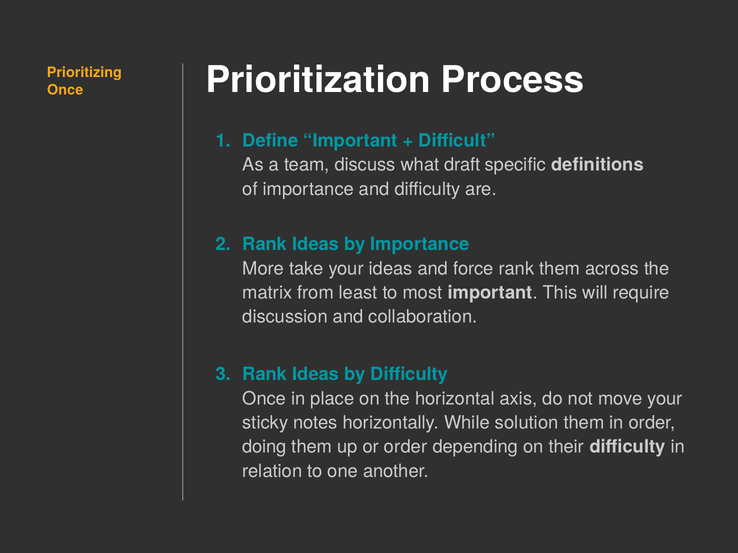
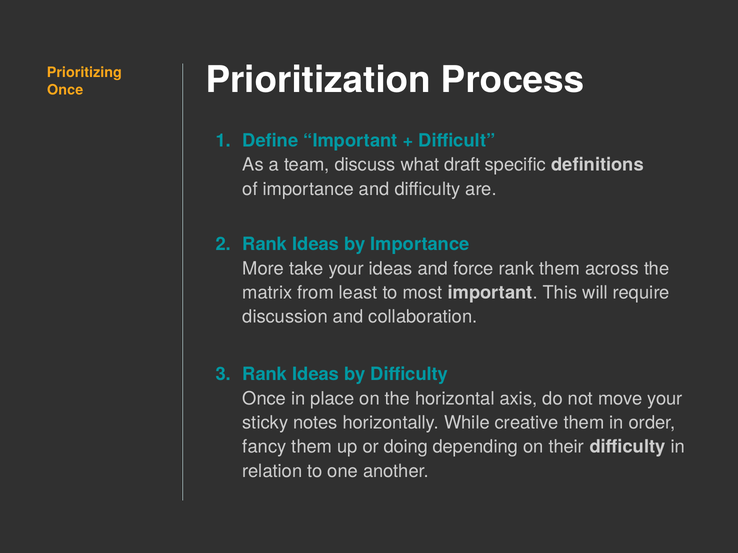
solution: solution -> creative (527, 423)
doing: doing -> fancy (264, 447)
or order: order -> doing (406, 447)
